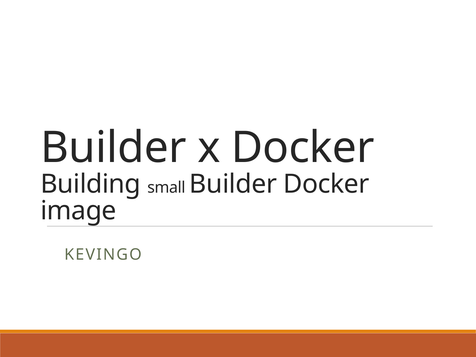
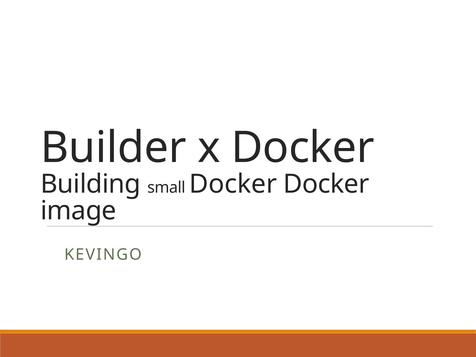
small Builder: Builder -> Docker (233, 184)
